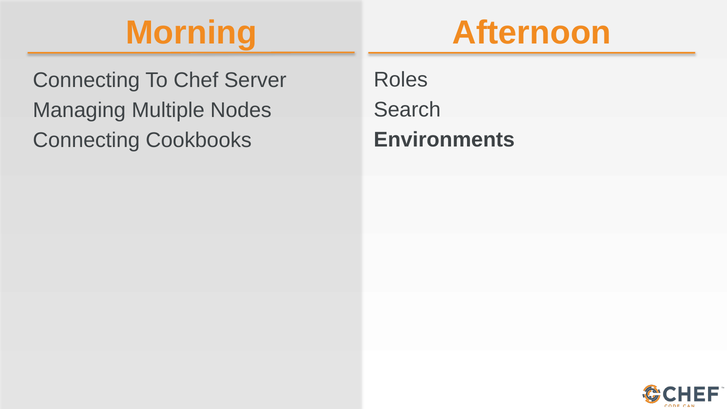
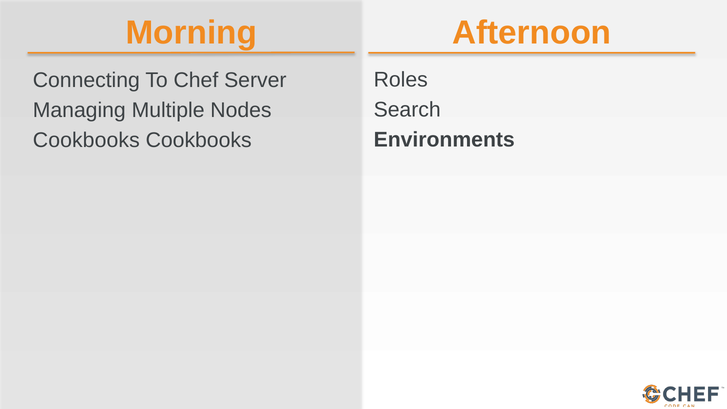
Connecting: Connecting -> Cookbooks (86, 140)
